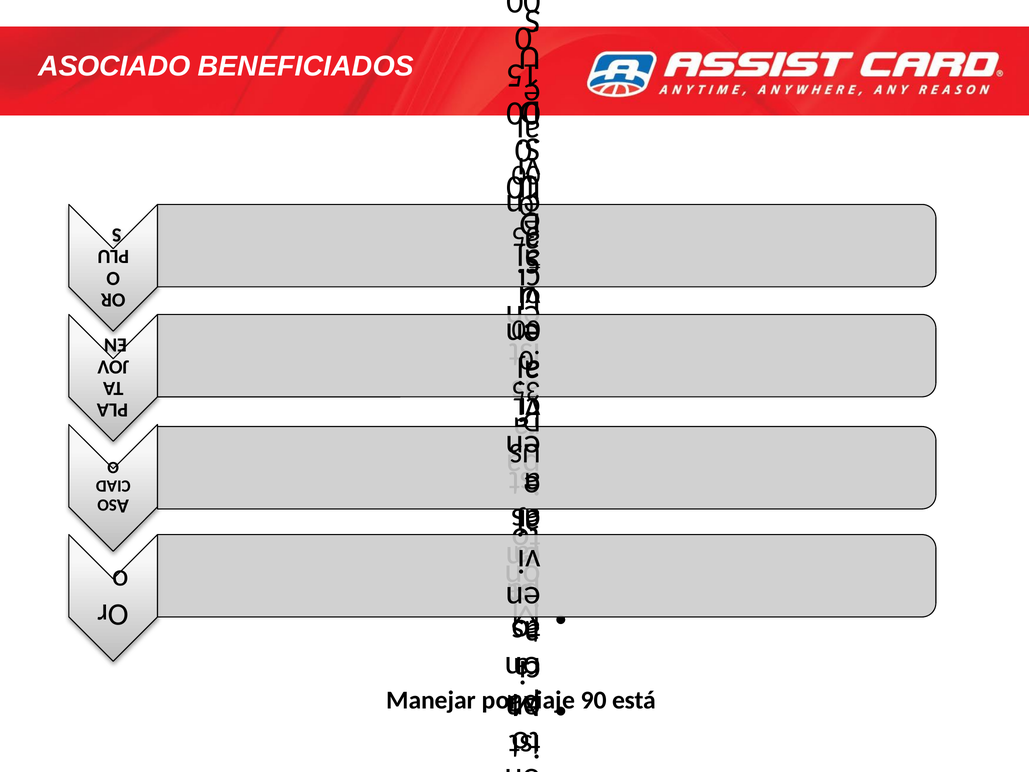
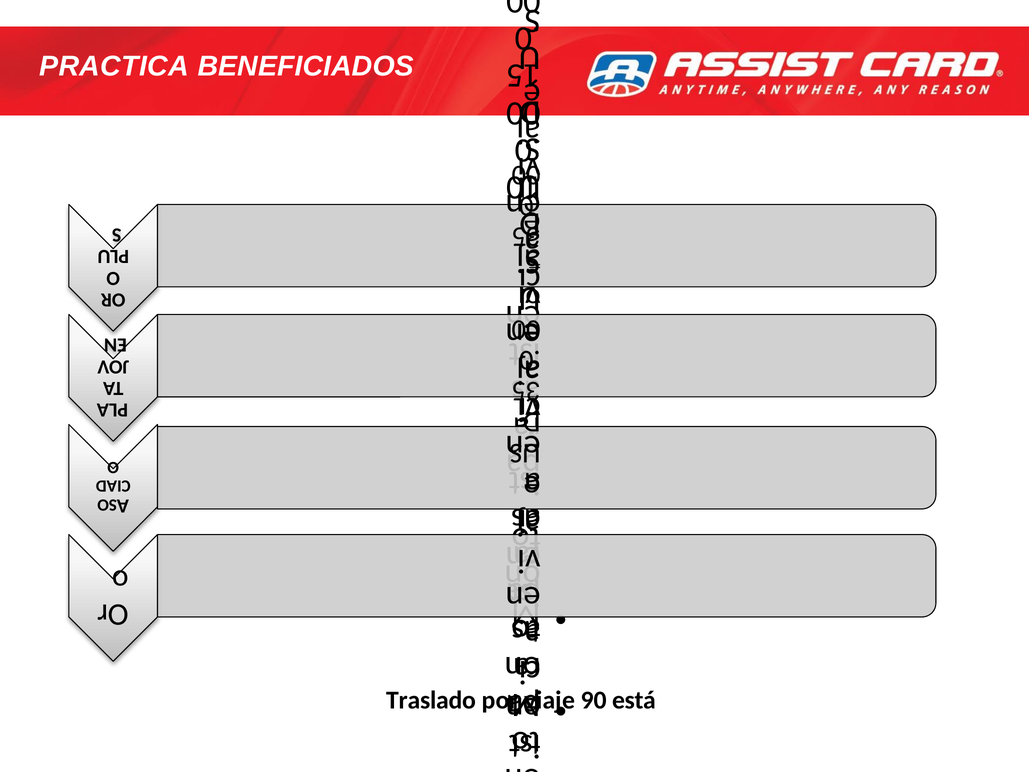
ASOCIADO: ASOCIADO -> PRACTICA (114, 66)
Manejar: Manejar -> Traslado (431, 700)
